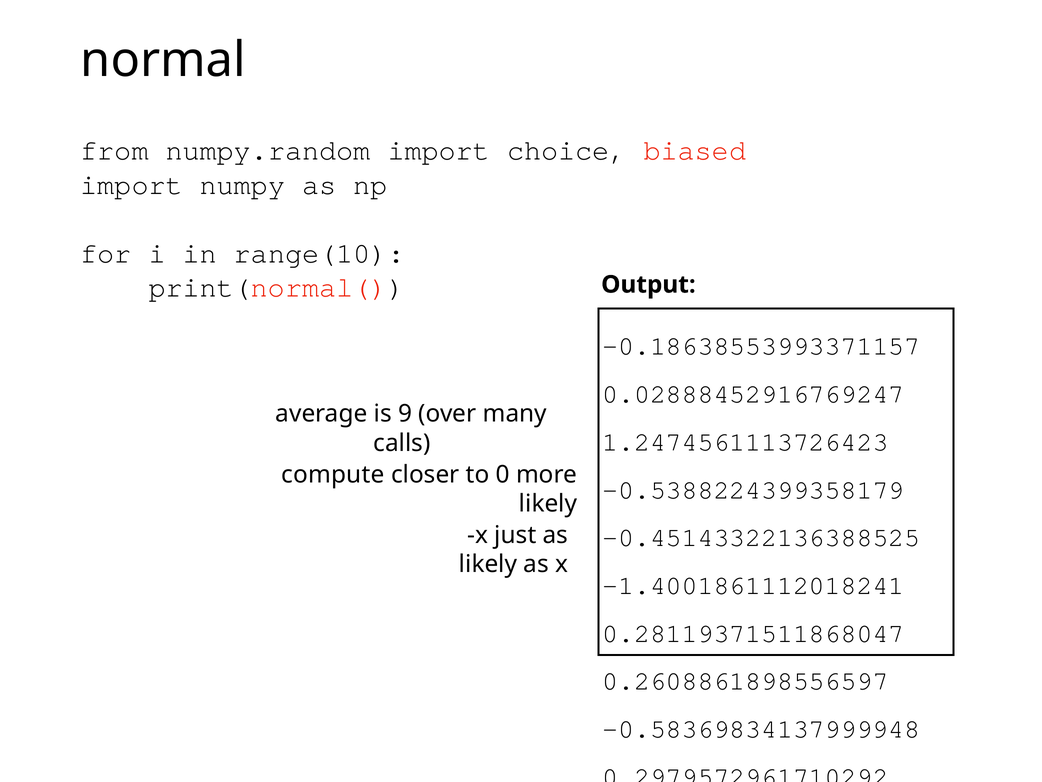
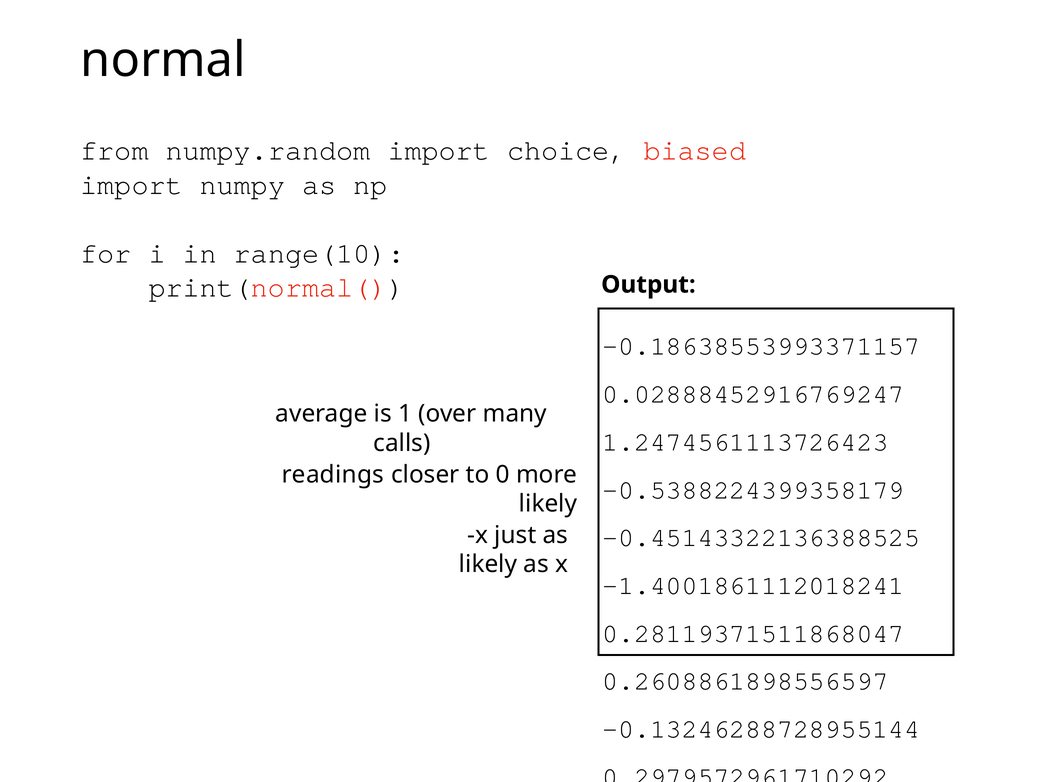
9: 9 -> 1 (405, 414)
compute: compute -> readings (333, 474)
-0.58369834137999948: -0.58369834137999948 -> -0.13246288728955144 (761, 729)
